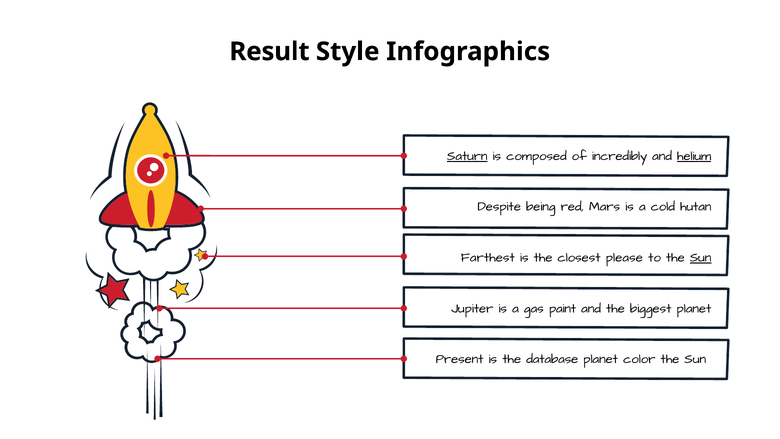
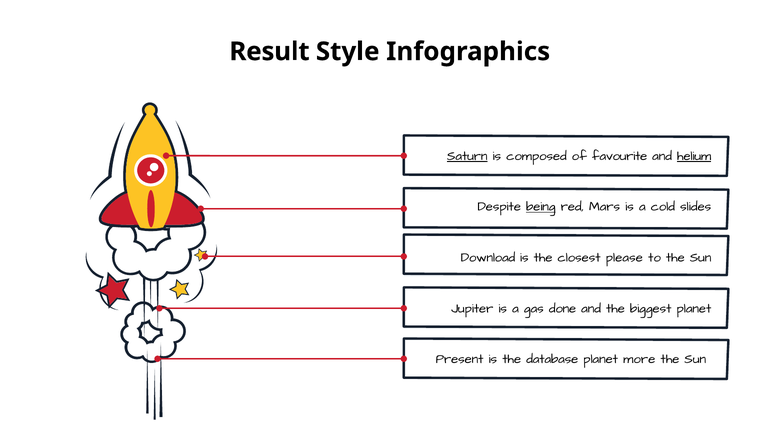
incredibly: incredibly -> favourite (620, 156)
being underline: none -> present (541, 207)
hutan: hutan -> slides (696, 207)
Farthest: Farthest -> Download (488, 257)
Sun underline: present -> none (701, 257)
paint: paint -> done (563, 308)
color: color -> more (639, 359)
